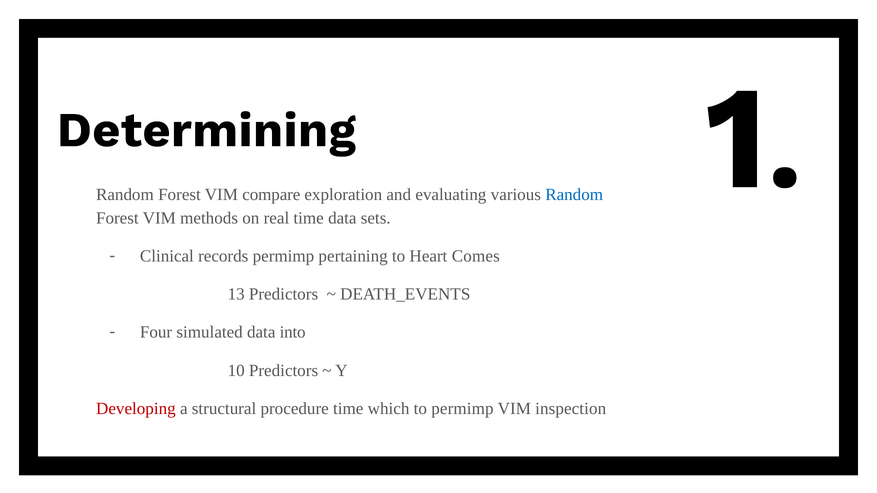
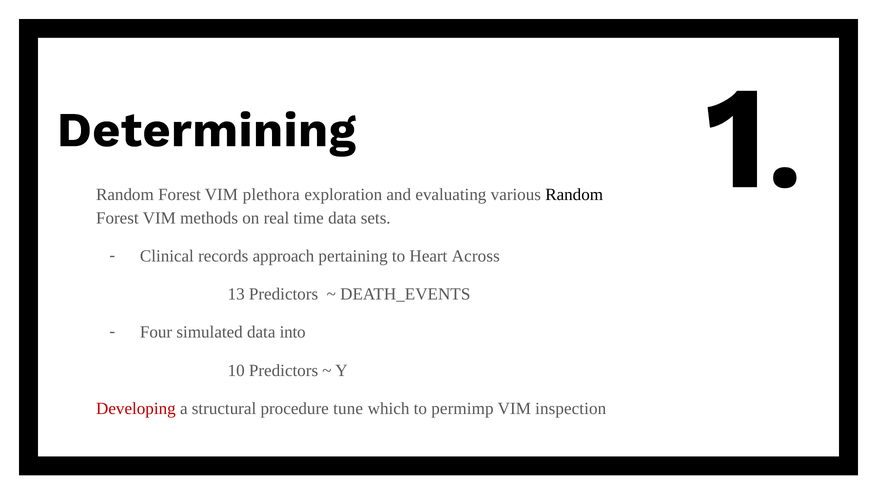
compare: compare -> plethora (271, 195)
Random colour: blue -> black (574, 195)
records permimp: permimp -> approach (283, 256)
Comes: Comes -> Across (476, 256)
procedure time: time -> tune (348, 409)
